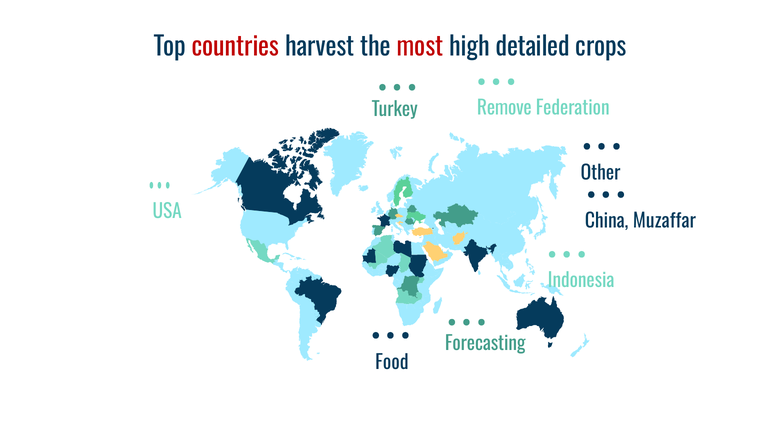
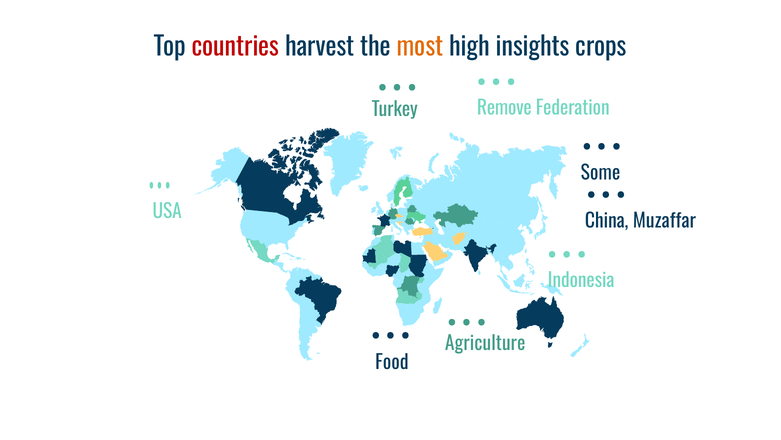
most colour: red -> orange (420, 47)
detailed: detailed -> insights (533, 47)
Other: Other -> Some (600, 173)
Forecasting: Forecasting -> Agriculture (485, 343)
